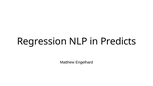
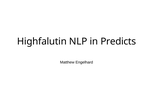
Regression: Regression -> Highfalutin (42, 41)
